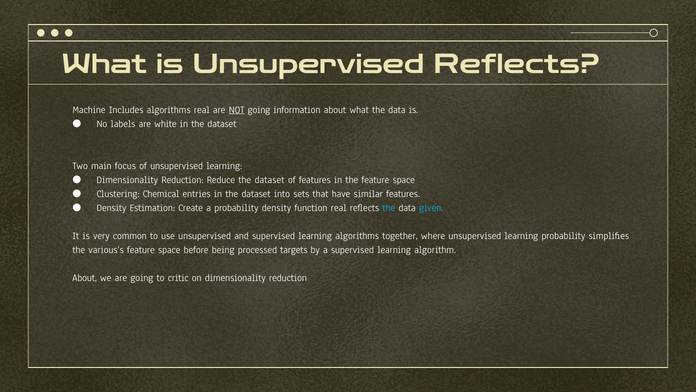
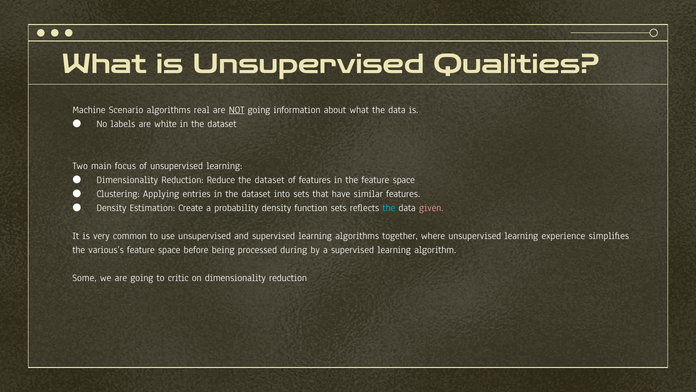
Unsupervised Reflects: Reflects -> Qualities (517, 64)
Includes: Includes -> Scenario (126, 110)
Chemical: Chemical -> Applying (161, 194)
function real: real -> sets (339, 208)
given colour: light blue -> pink (431, 208)
learning probability: probability -> experience (563, 235)
targets: targets -> during (294, 249)
About: About -> Some (85, 277)
